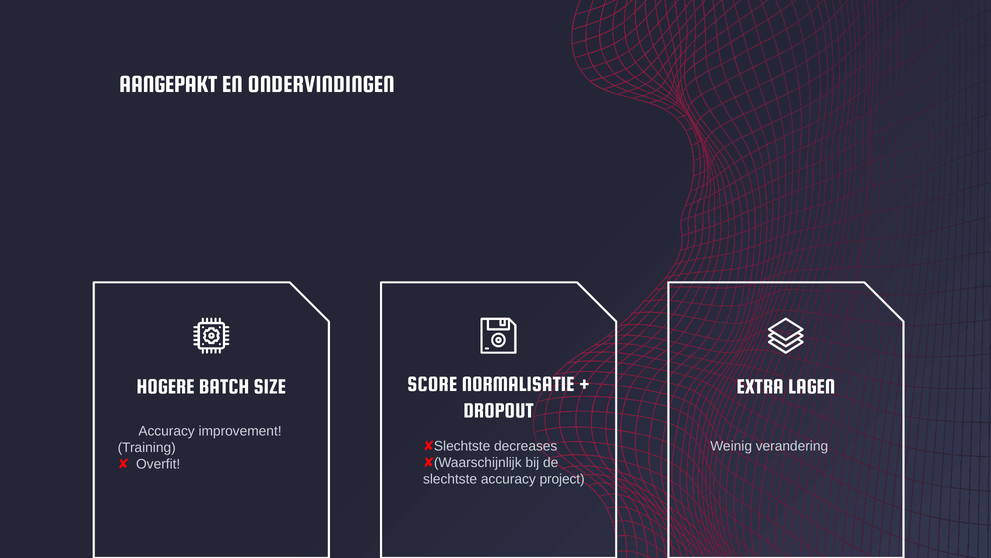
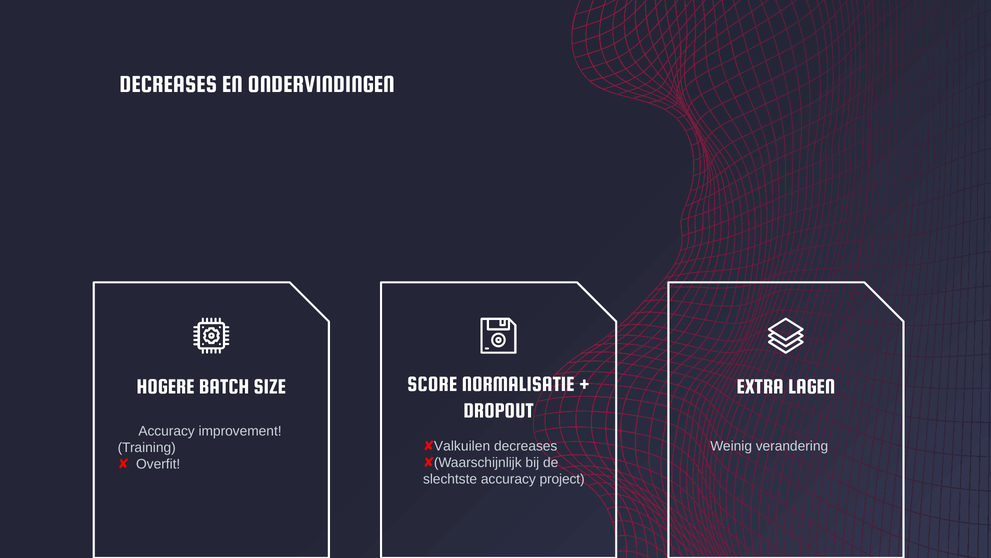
AANGEPAKT: AANGEPAKT -> DECREASES (168, 84)
Slechtste: Slechtste -> Valkuilen (462, 446)
